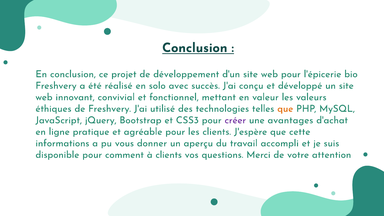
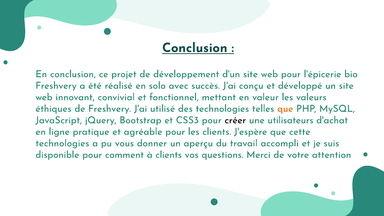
créer colour: purple -> black (235, 120)
avantages: avantages -> utilisateurs (290, 120)
informations: informations -> technologies (62, 143)
